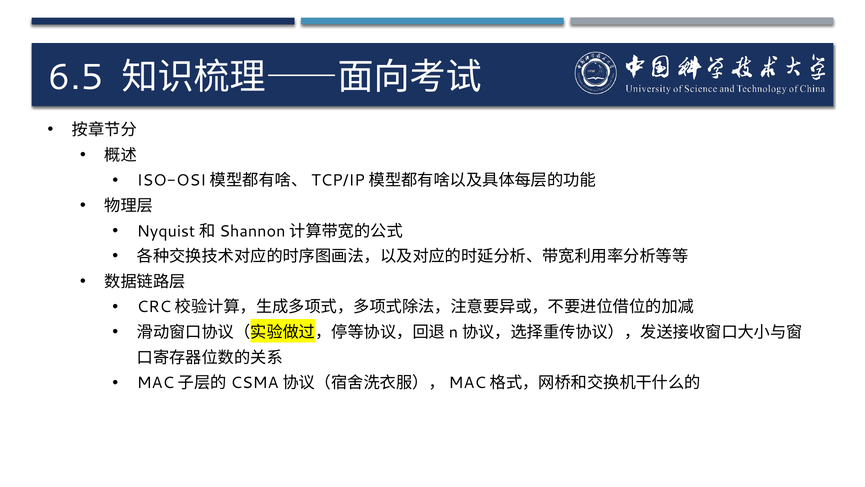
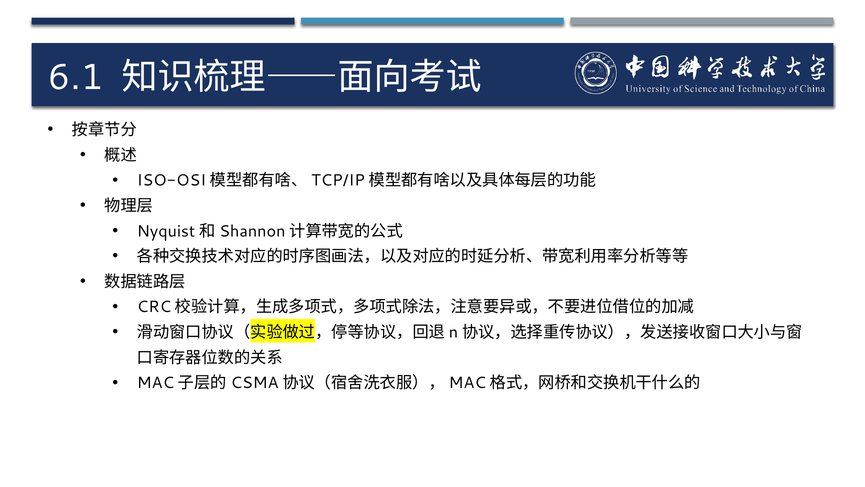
6.5: 6.5 -> 6.1 (76, 77)
